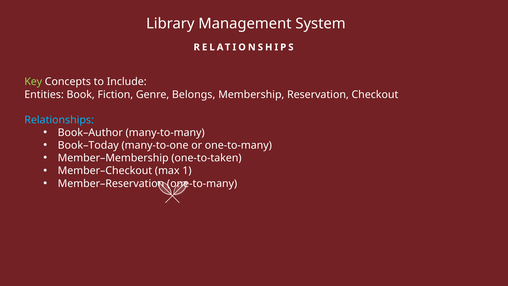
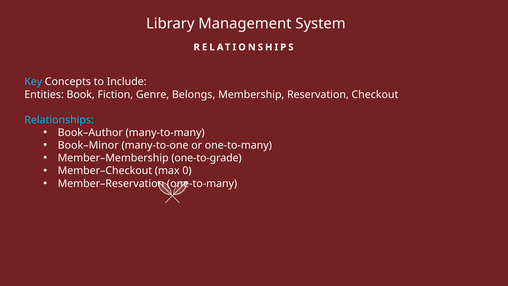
Key colour: light green -> light blue (33, 82)
Book–Today: Book–Today -> Book–Minor (88, 145)
one-to-taken: one-to-taken -> one-to-grade (207, 158)
1: 1 -> 0 (187, 171)
